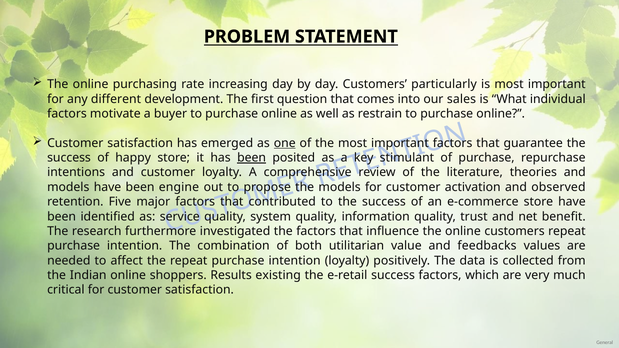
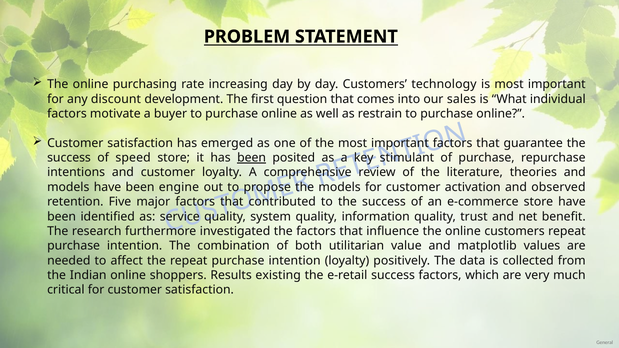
particularly: particularly -> technology (444, 84)
different: different -> discount (116, 99)
one underline: present -> none (285, 143)
happy: happy -> speed (133, 158)
feedbacks: feedbacks -> matplotlib (487, 246)
